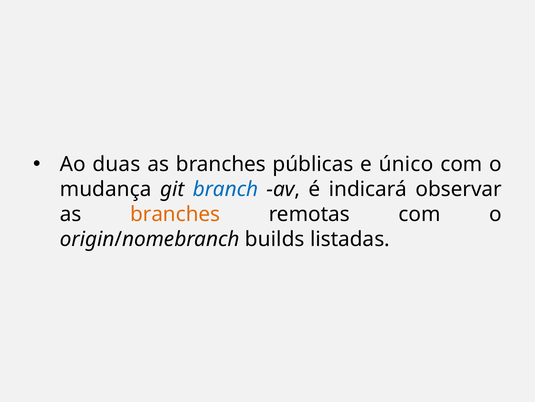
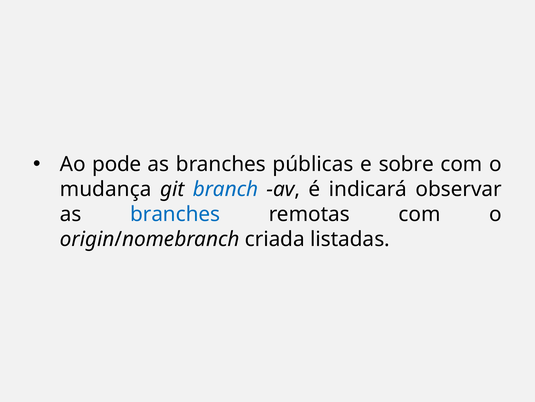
duas: duas -> pode (117, 164)
único: único -> sobre (406, 164)
branches colour: orange -> blue (175, 214)
builds: builds -> criada (275, 239)
